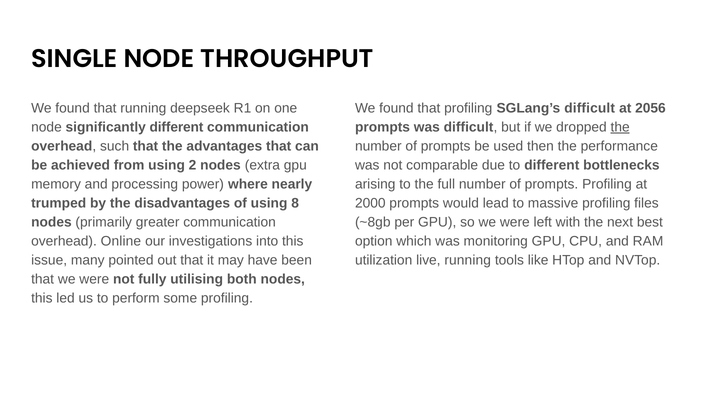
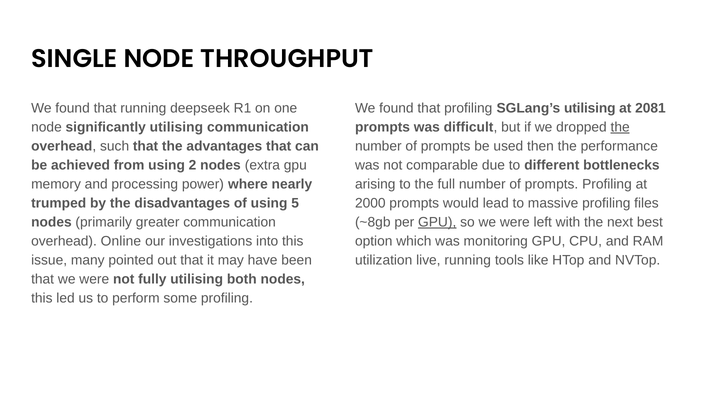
SGLang’s difficult: difficult -> utilising (590, 108)
2056: 2056 -> 2081 (650, 108)
significantly different: different -> utilising (176, 127)
8: 8 -> 5 (295, 203)
GPU underline: none -> present (437, 222)
